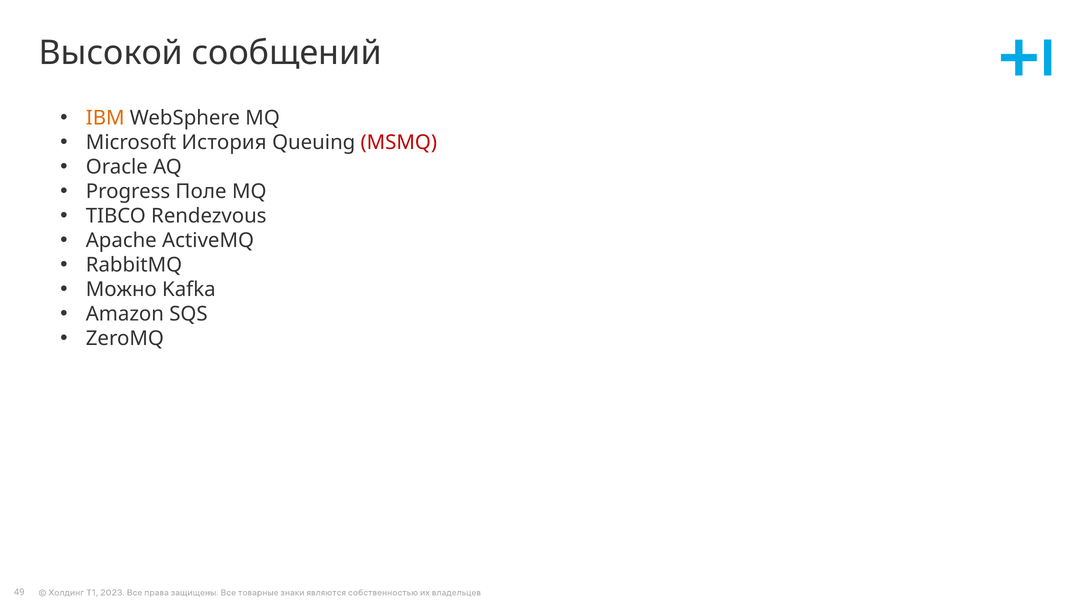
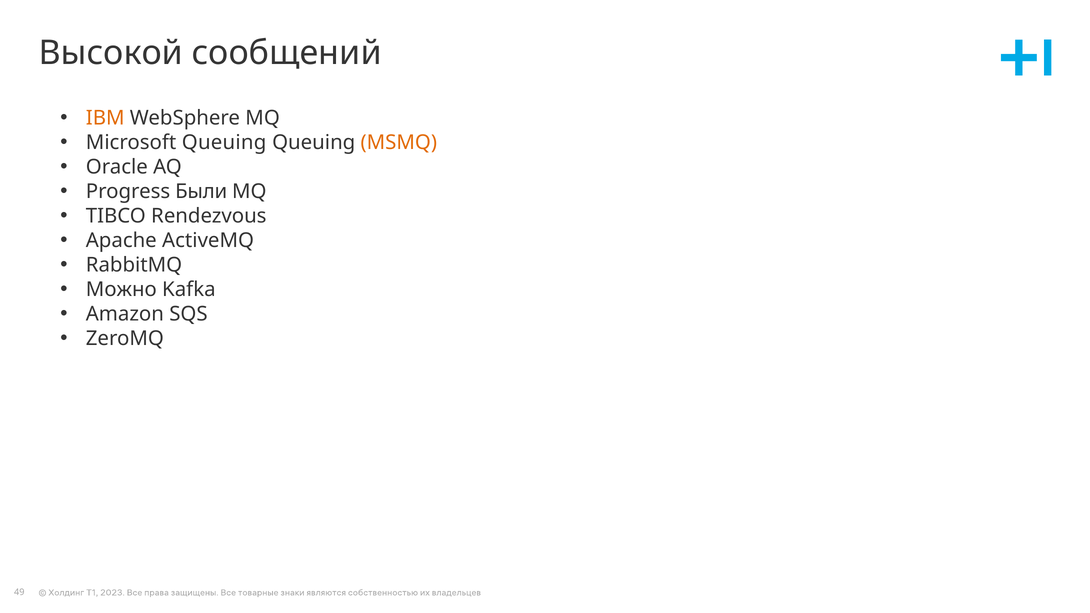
Microsoft История: История -> Queuing (224, 142)
MSMQ colour: red -> orange (399, 142)
Поле: Поле -> Были (201, 192)
